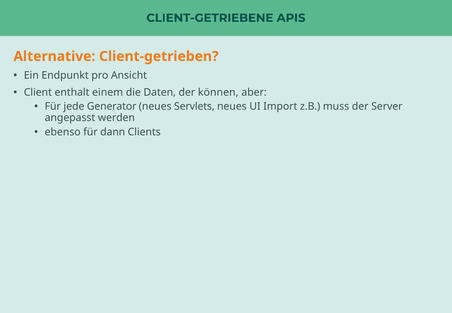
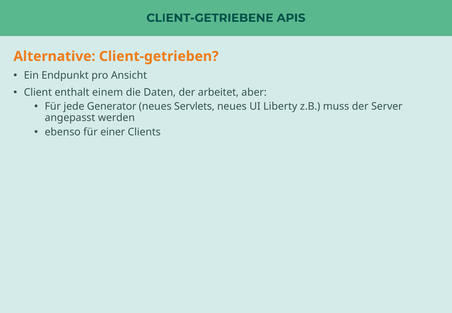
können: können -> arbeitet (218, 92)
Import: Import -> Liberty (280, 107)
dann: dann -> einer (113, 132)
